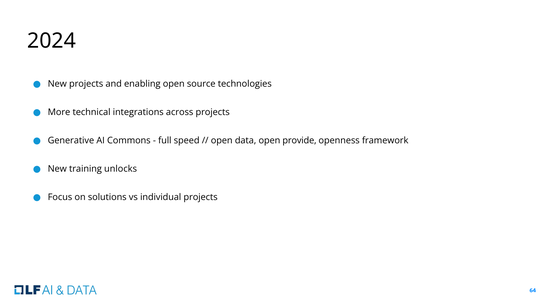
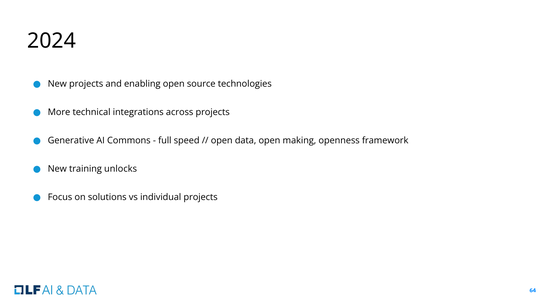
provide: provide -> making (299, 141)
